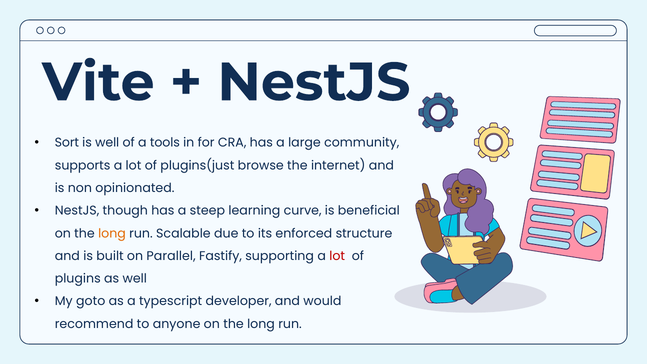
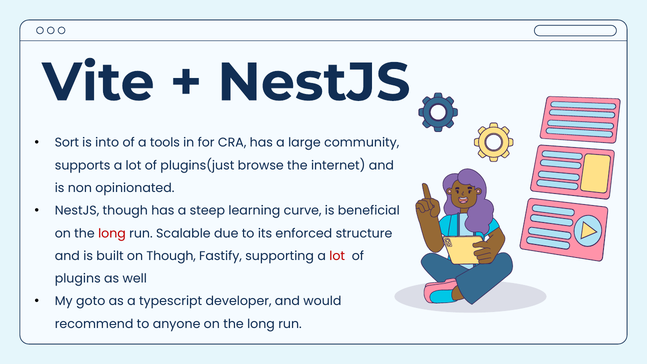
is well: well -> into (107, 143)
long colour: orange -> red (112, 233)
on Parallel: Parallel -> Though (171, 256)
